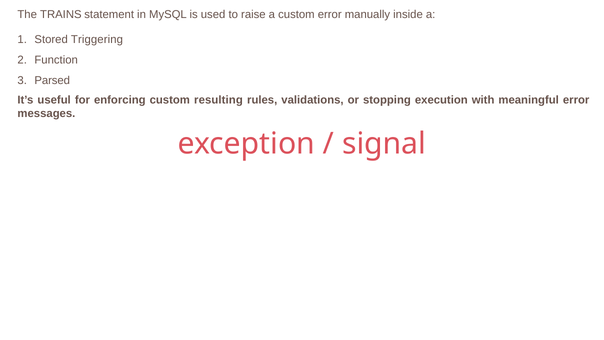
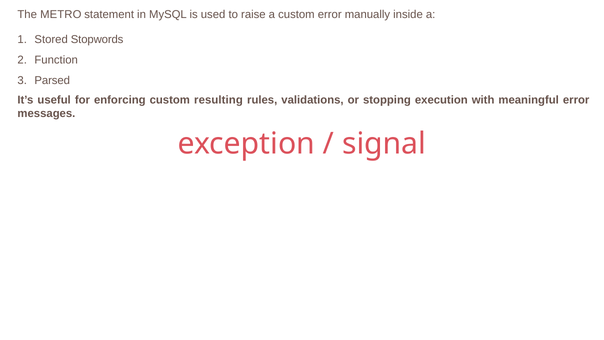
TRAINS: TRAINS -> METRO (61, 15)
Triggering: Triggering -> Stopwords (97, 40)
